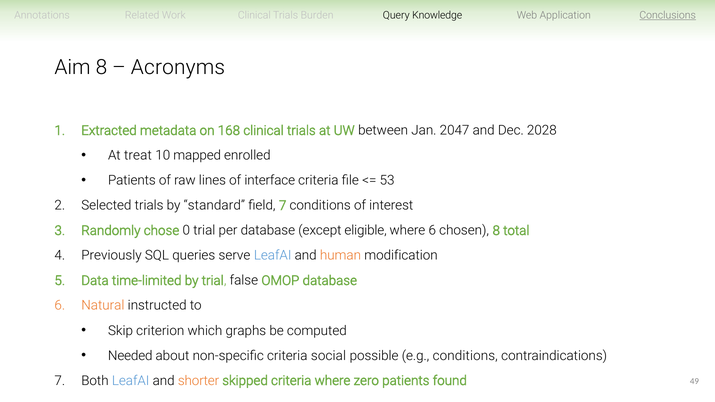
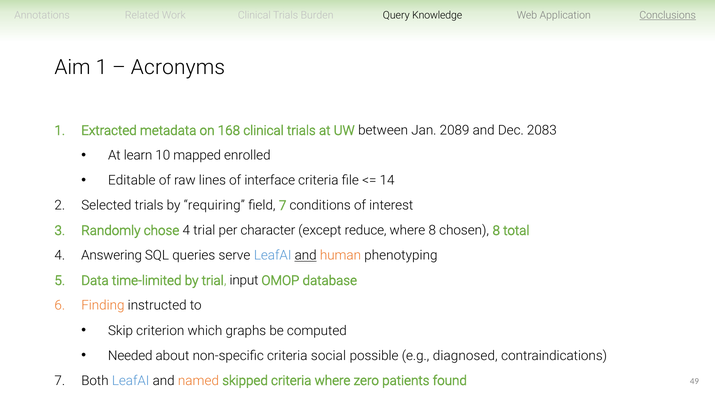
Aim 8: 8 -> 1 (101, 67)
2047: 2047 -> 2089 (455, 131)
2028: 2028 -> 2083 (542, 131)
treat: treat -> learn (138, 156)
Patients: Patients -> Editable (132, 181)
53: 53 -> 14 (387, 181)
standard: standard -> requiring (214, 206)
chose 0: 0 -> 4 (186, 231)
per database: database -> character (268, 231)
eligible: eligible -> reduce (366, 231)
where 6: 6 -> 8 (432, 231)
Previously: Previously -> Answering (112, 256)
and underline: none -> present (306, 256)
modification: modification -> phenotyping (401, 256)
false: false -> input (244, 281)
Natural: Natural -> Finding (103, 306)
e.g conditions: conditions -> diagnosed (465, 356)
shorter: shorter -> named (198, 381)
